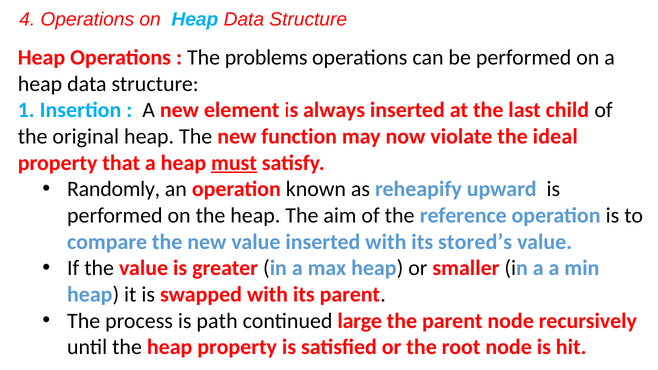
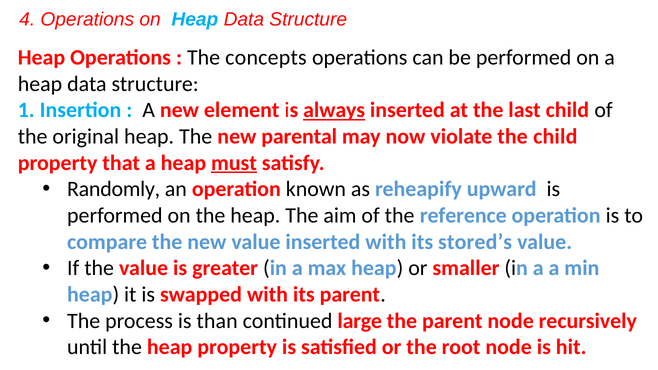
problems: problems -> concepts (266, 58)
always underline: none -> present (334, 110)
function: function -> parental (299, 137)
the ideal: ideal -> child (555, 137)
path: path -> than (217, 321)
